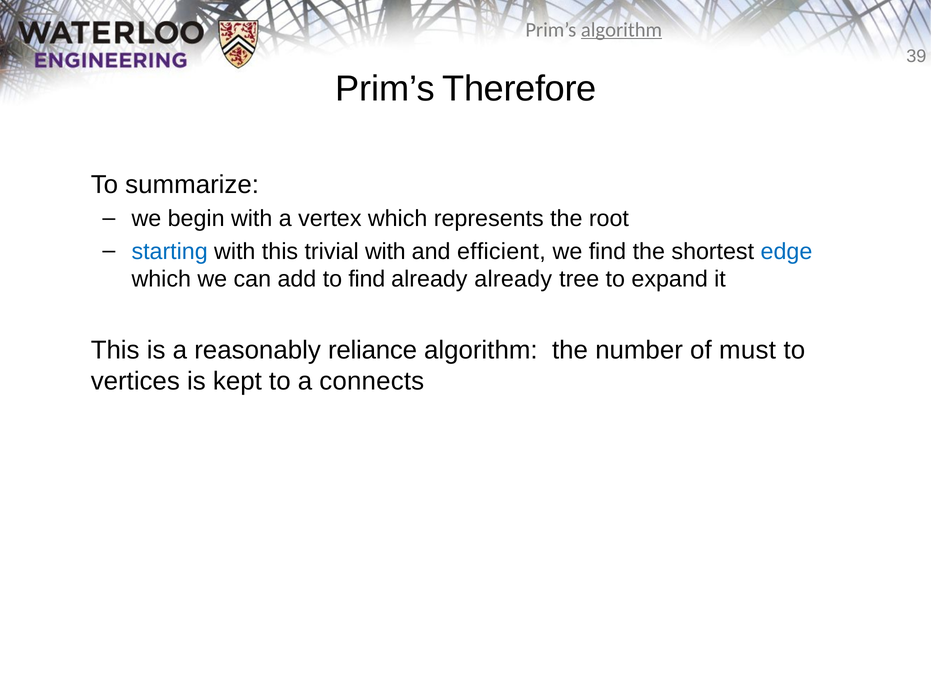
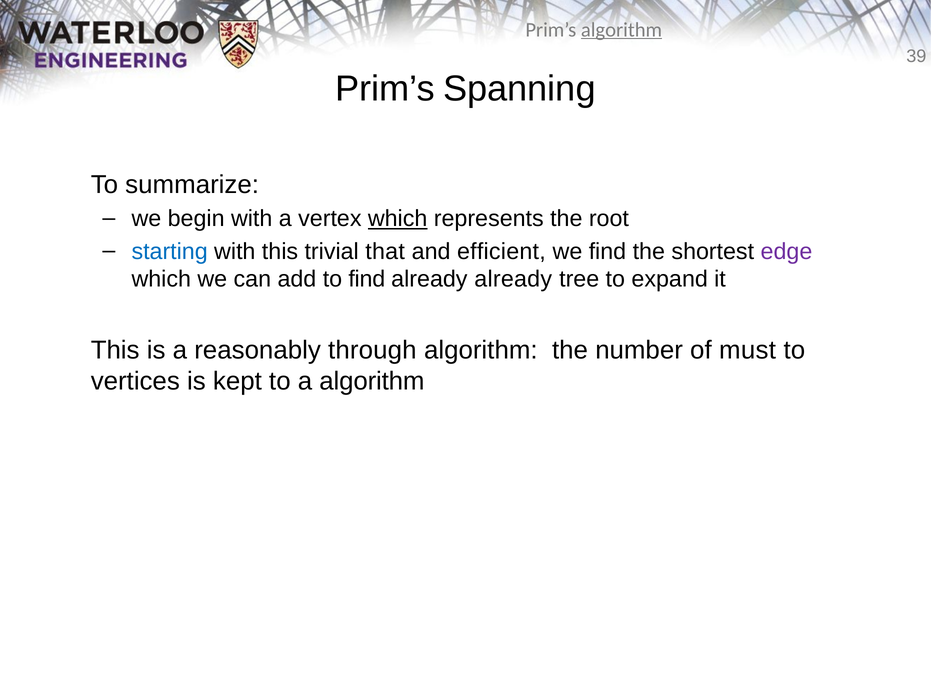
Therefore: Therefore -> Spanning (519, 89)
which underline: none -> present (398, 219)
trivial with: with -> that (385, 251)
edge colour: blue -> purple (786, 251)
reliance: reliance -> through (372, 350)
a connects: connects -> algorithm (372, 381)
